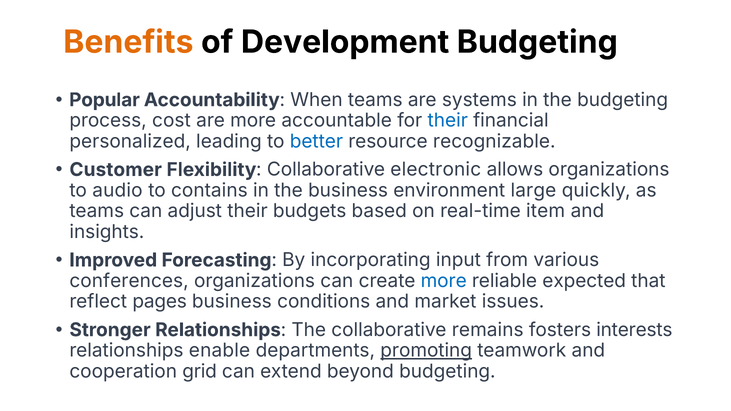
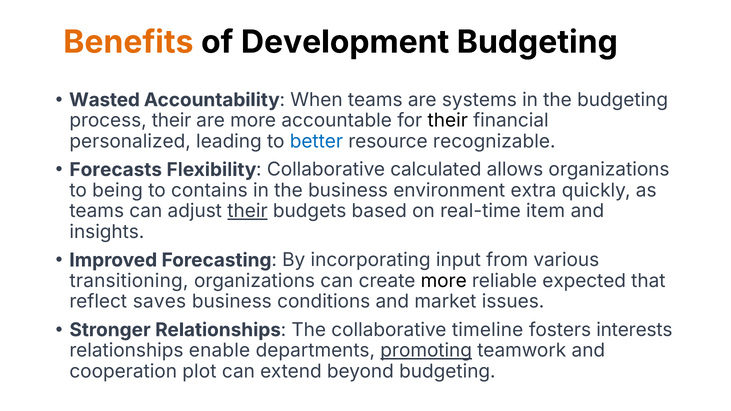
Popular: Popular -> Wasted (104, 100)
process cost: cost -> their (172, 121)
their colour: blue -> black (448, 121)
Customer: Customer -> Forecasts (116, 170)
electronic: electronic -> calculated (436, 170)
audio: audio -> being (118, 191)
large: large -> extra (533, 191)
their underline: none -> present (247, 211)
conferences: conferences -> transitioning (129, 281)
more colour: blue -> black (444, 281)
pages: pages -> saves (159, 302)
remains: remains -> timeline (488, 330)
grid: grid -> plot (199, 372)
